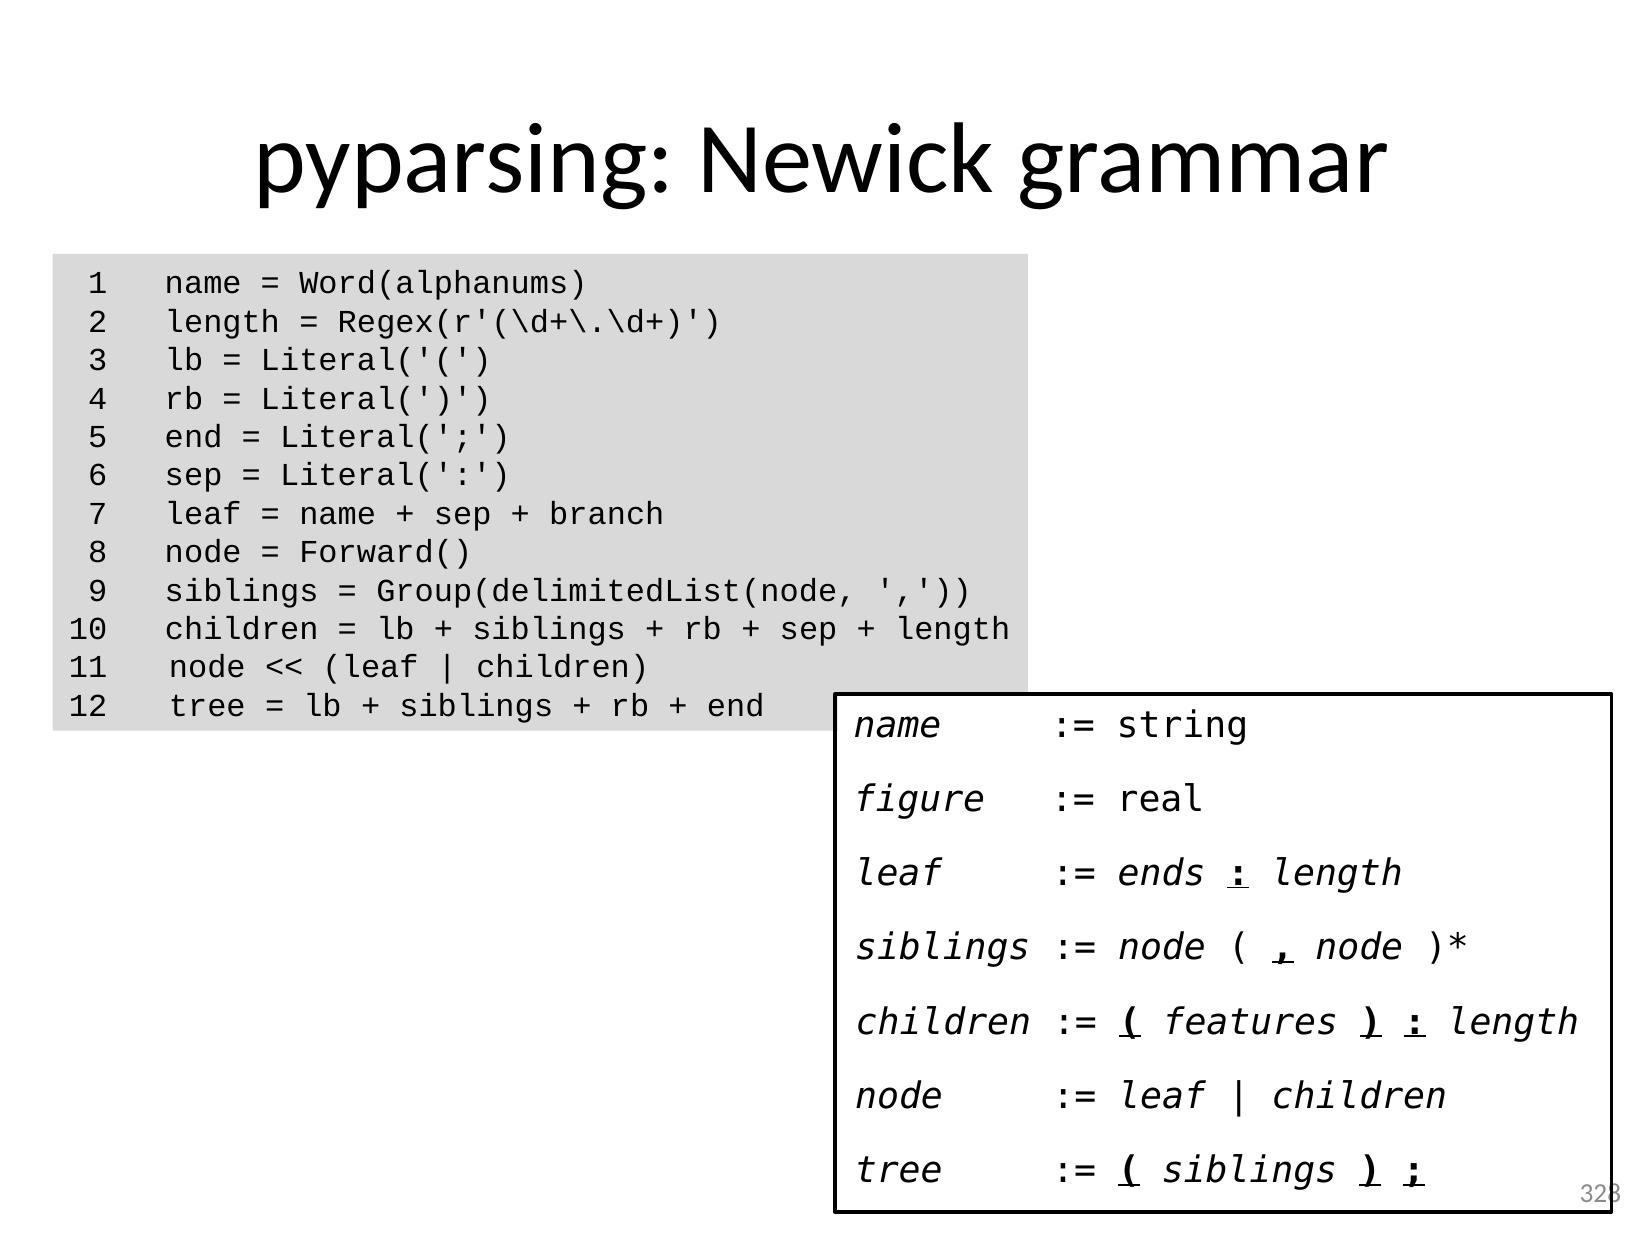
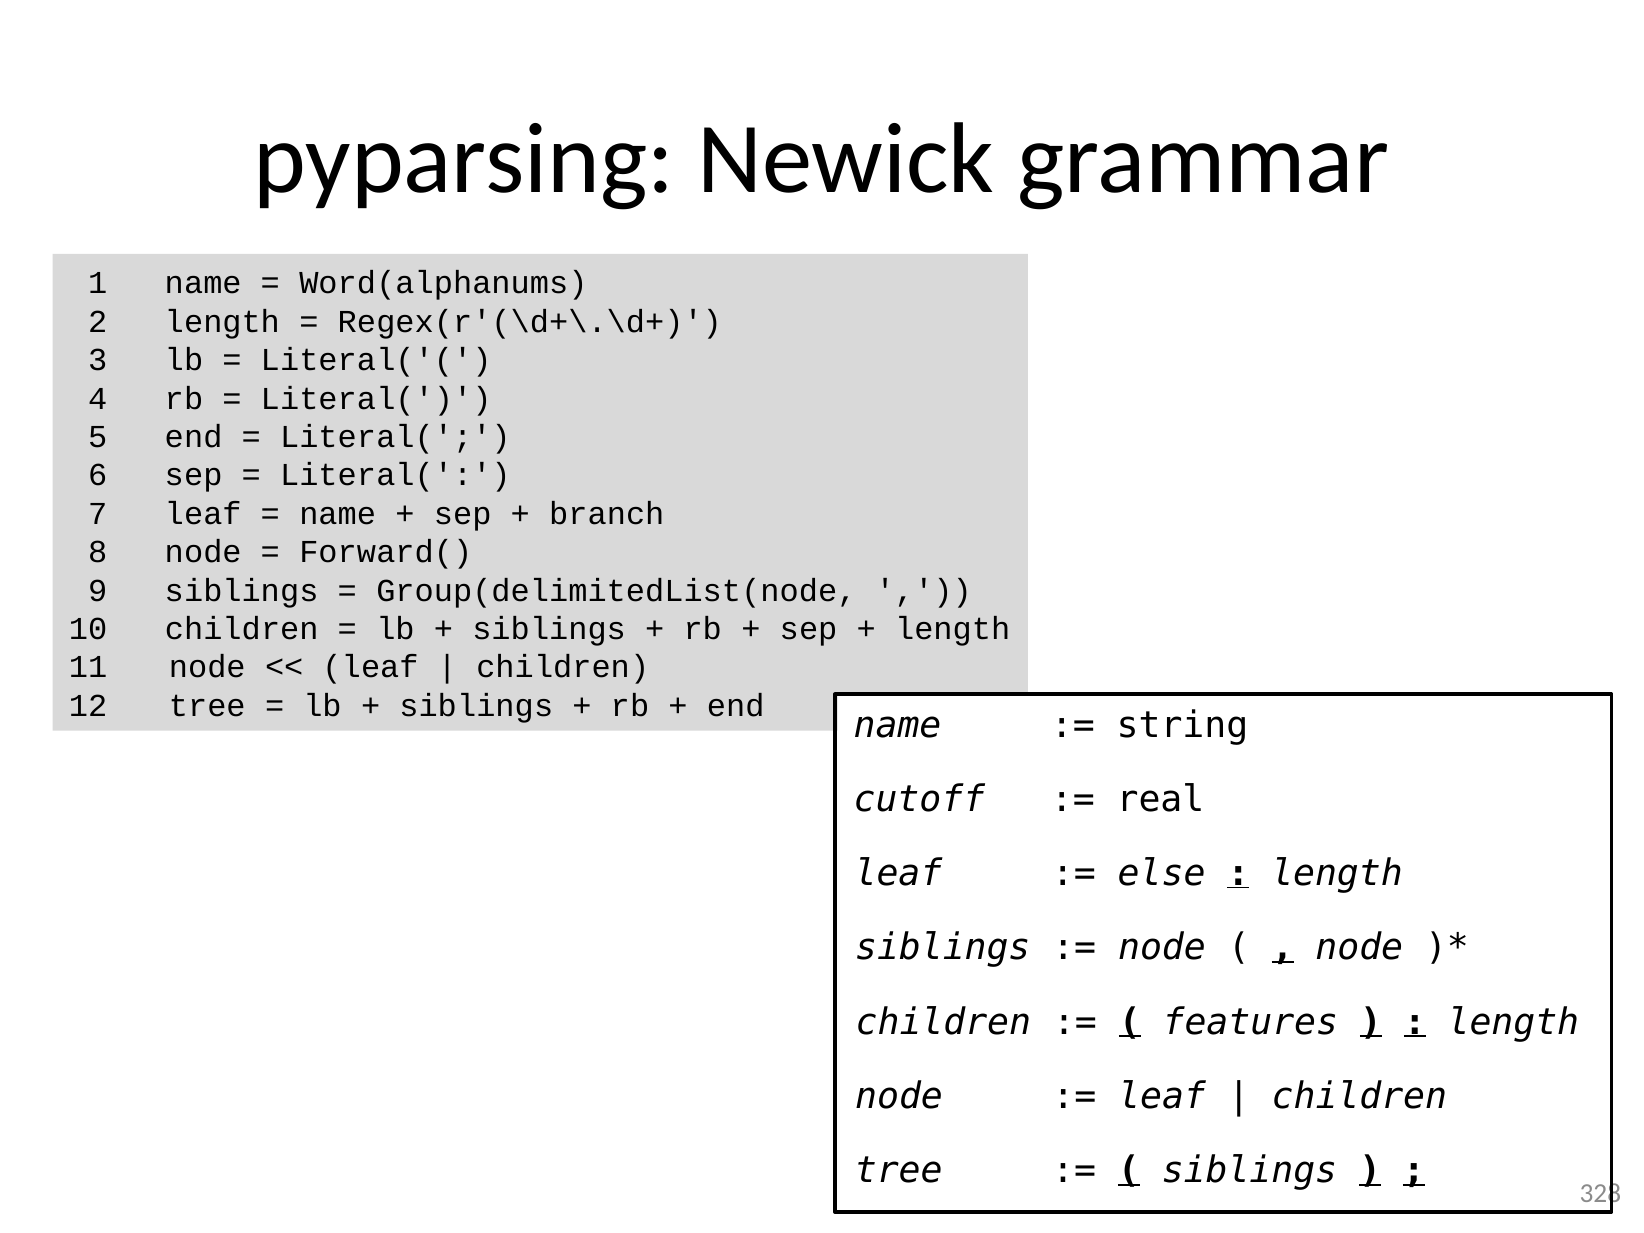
figure: figure -> cutoff (919, 799)
ends: ends -> else (1162, 874)
